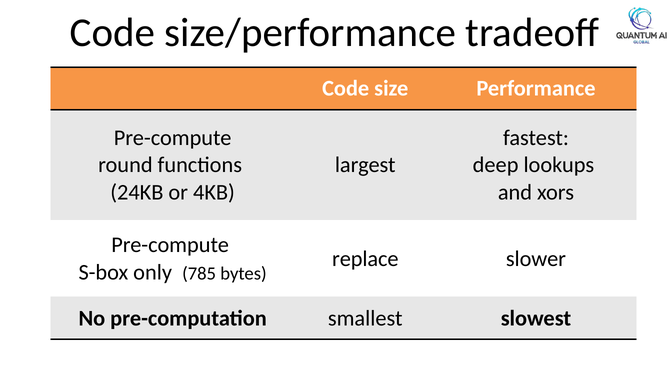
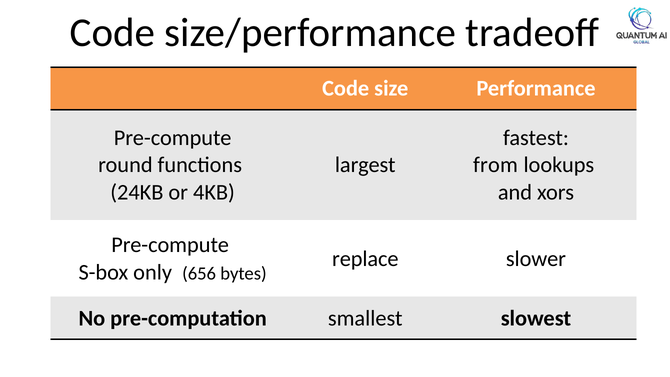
deep: deep -> from (496, 165)
785: 785 -> 656 (199, 273)
